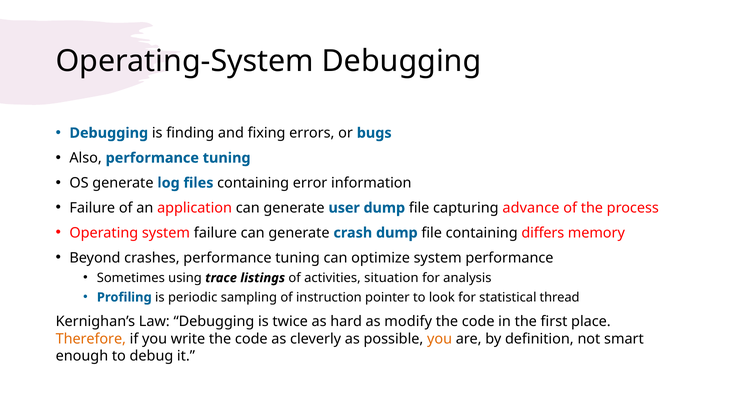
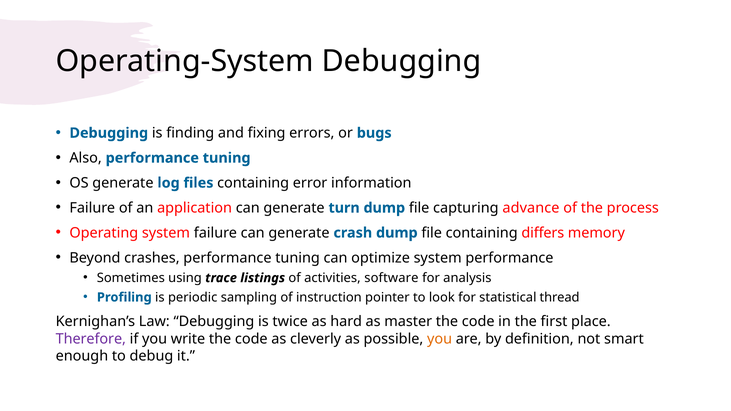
user: user -> turn (344, 208)
situation: situation -> software (391, 278)
modify: modify -> master (408, 322)
Therefore colour: orange -> purple (91, 339)
